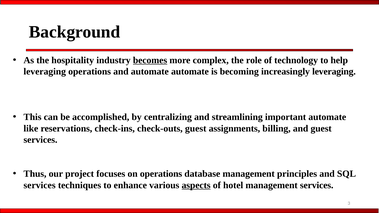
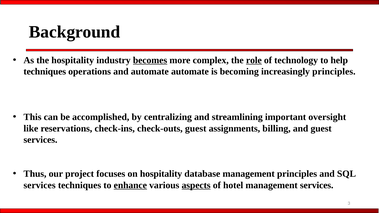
role underline: none -> present (254, 60)
leveraging: leveraging -> techniques (45, 72)
increasingly leveraging: leveraging -> principles (334, 72)
important automate: automate -> oversight (327, 117)
on operations: operations -> hospitality (161, 174)
enhance underline: none -> present (130, 185)
